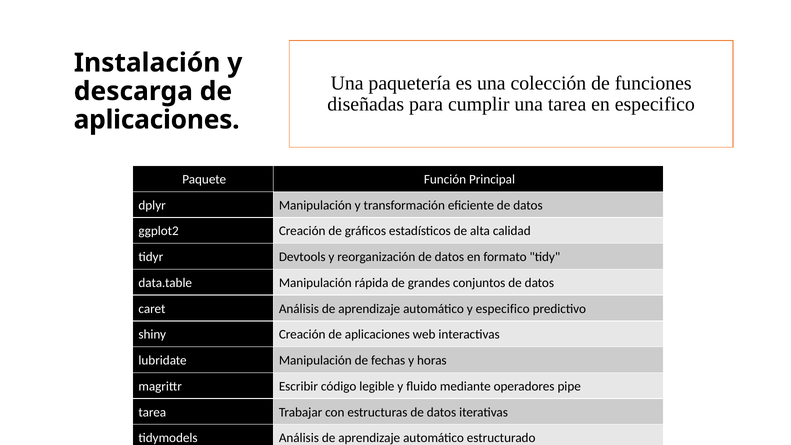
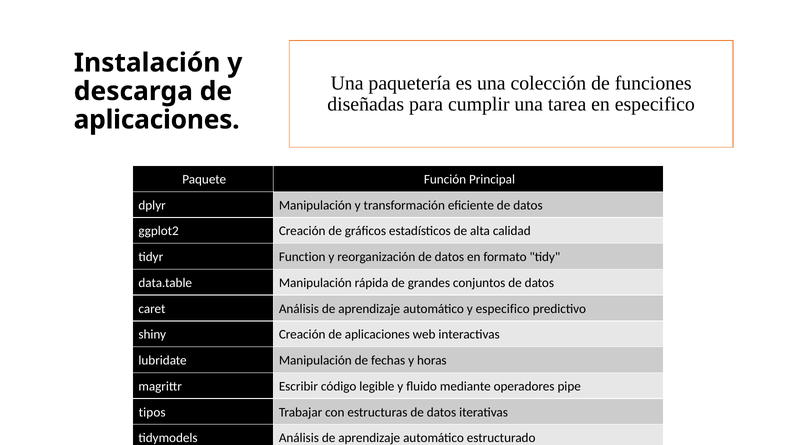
Devtools: Devtools -> Function (302, 257)
tarea: tarea -> tipos (152, 412)
